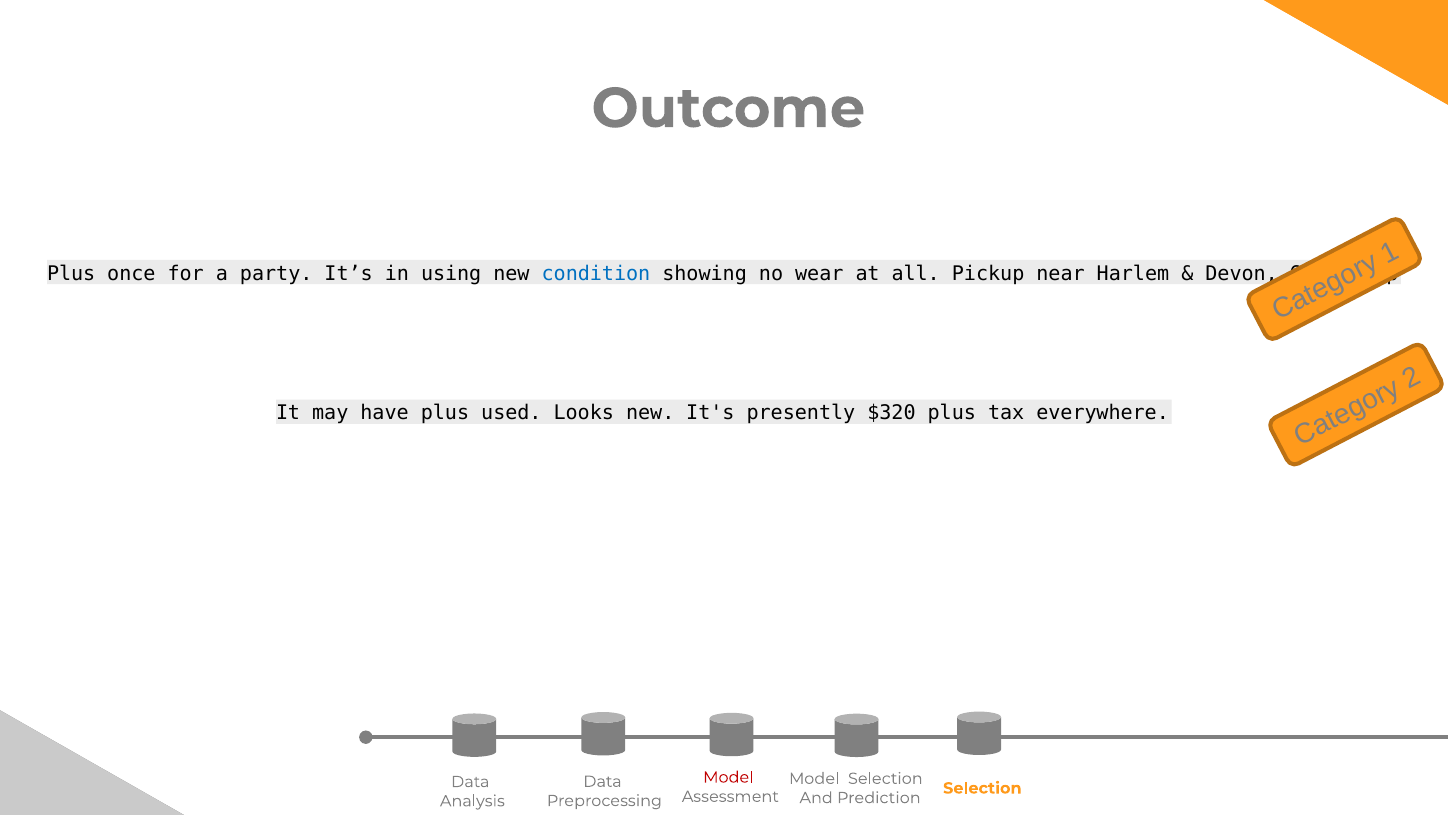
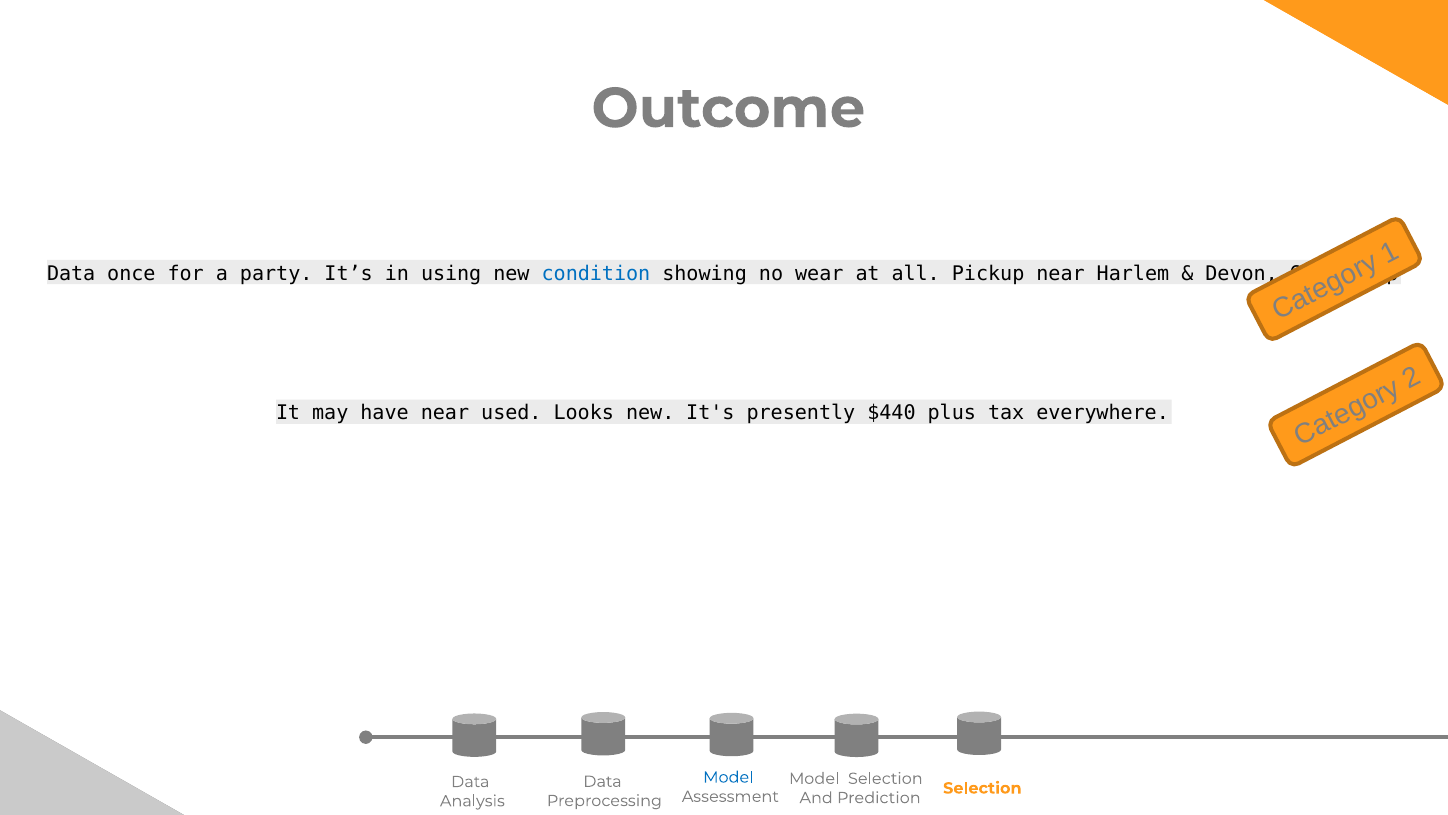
Plus: Plus -> Data (71, 273)
have plus: plus -> near (445, 413)
$320: $320 -> $440 (891, 413)
Model colour: red -> blue (728, 777)
